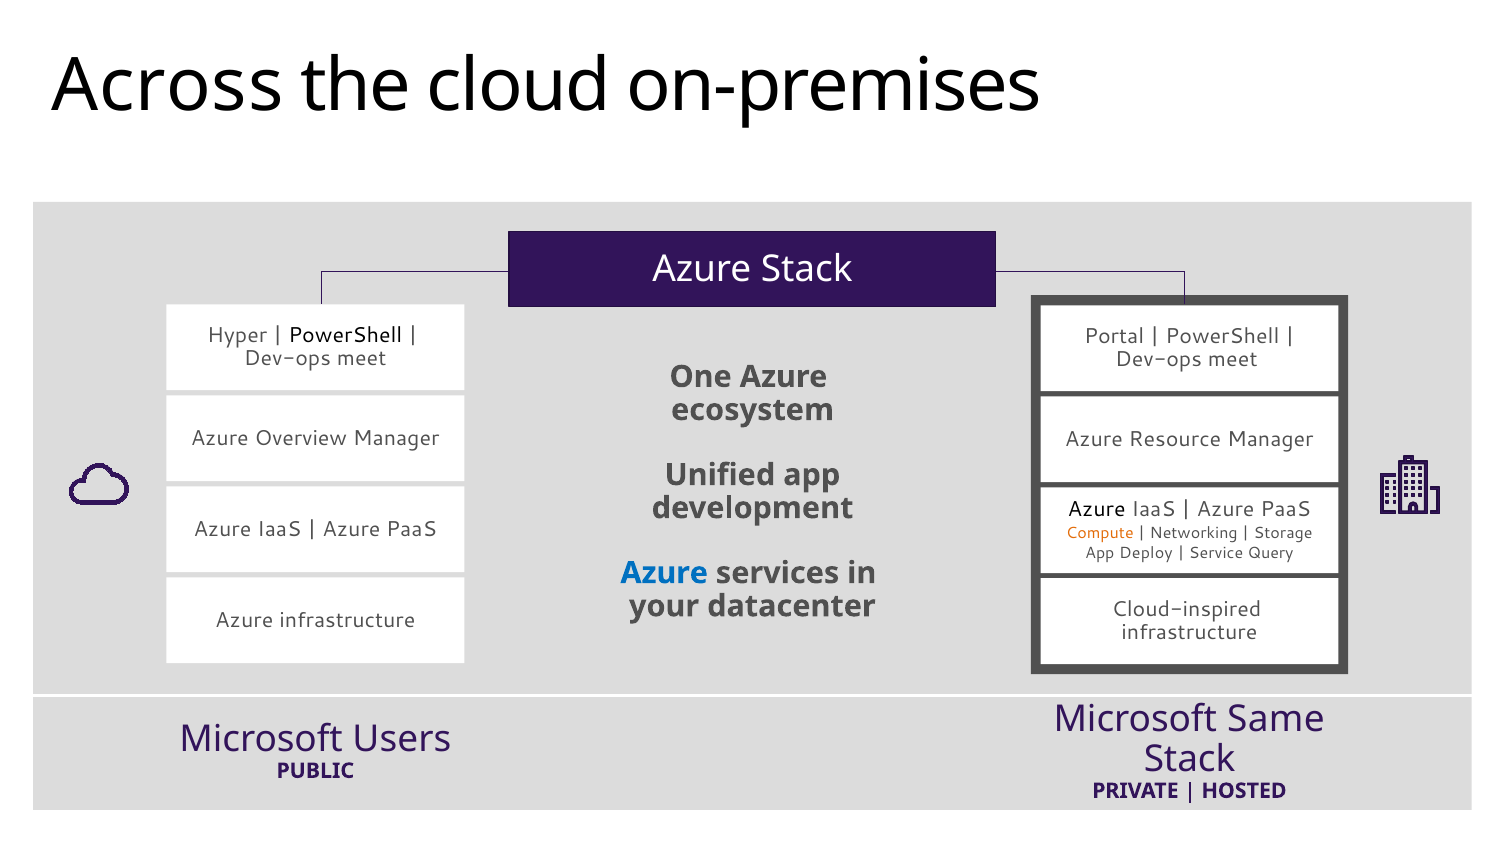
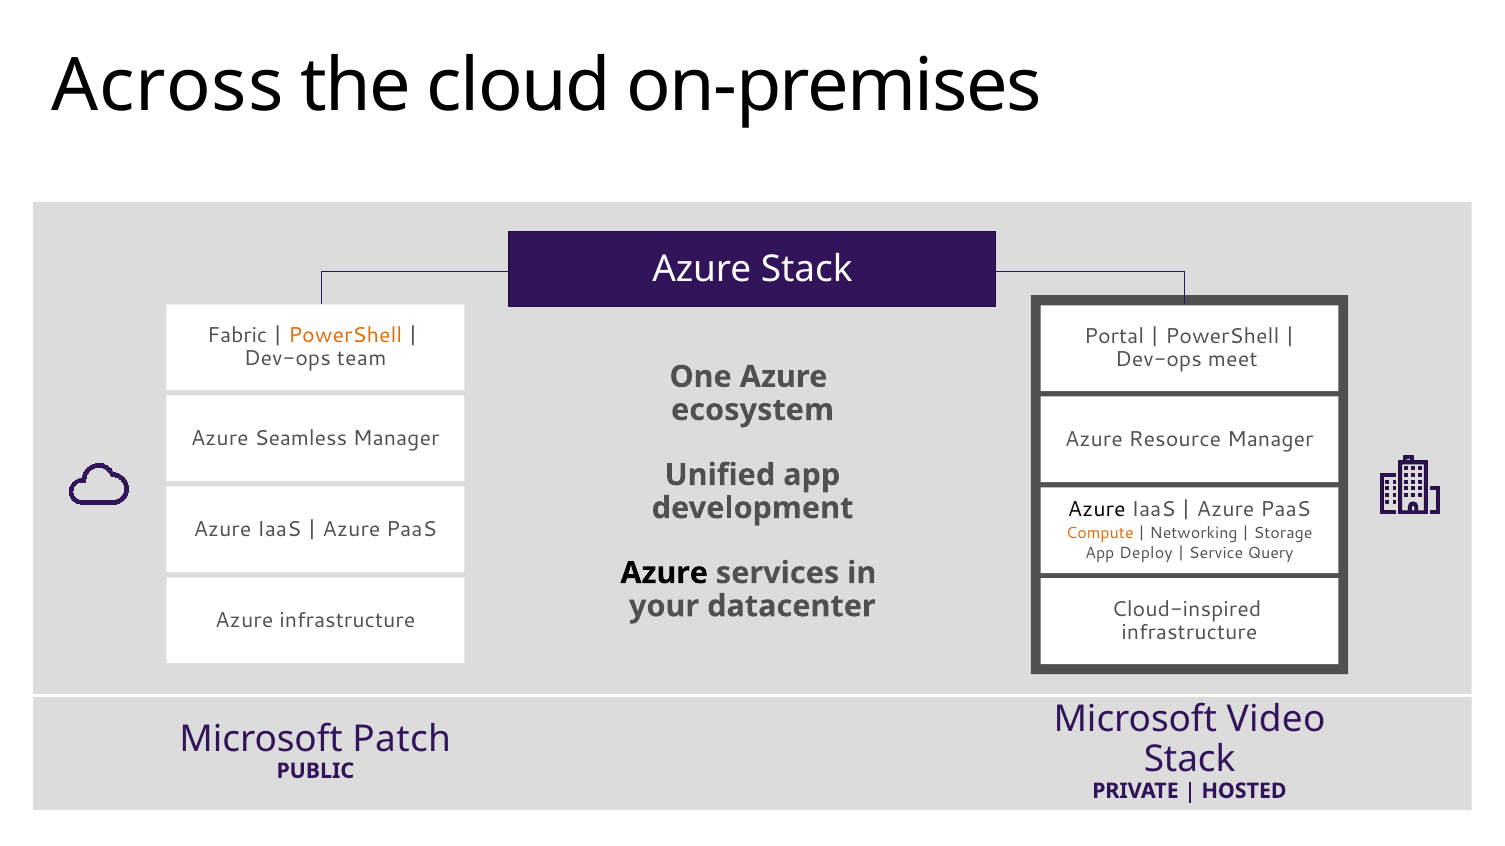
Hyper: Hyper -> Fabric (237, 336)
PowerShell colour: black -> orange (345, 336)
meet: meet -> team (362, 359)
Overview: Overview -> Seamless (301, 438)
Azure colour: blue -> black (664, 573)
Same: Same -> Video (1276, 720)
Users: Users -> Patch (402, 740)
